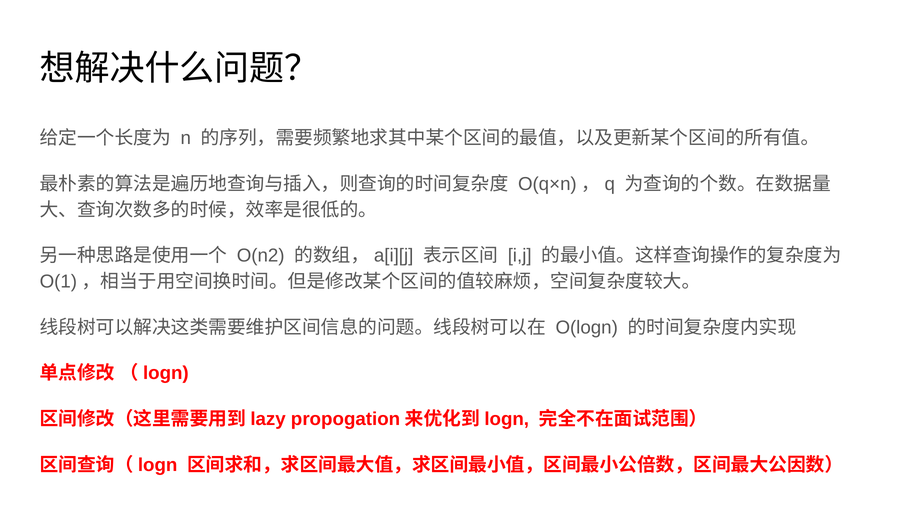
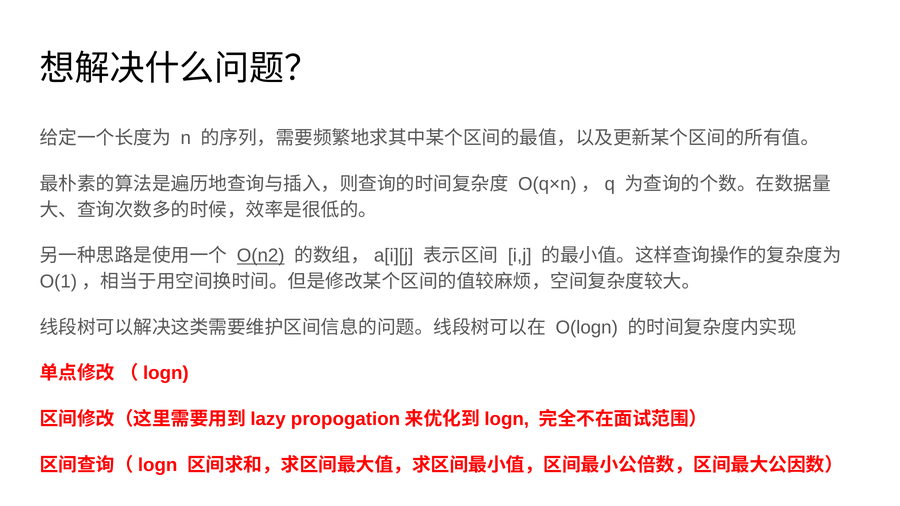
O(n2 underline: none -> present (261, 256)
